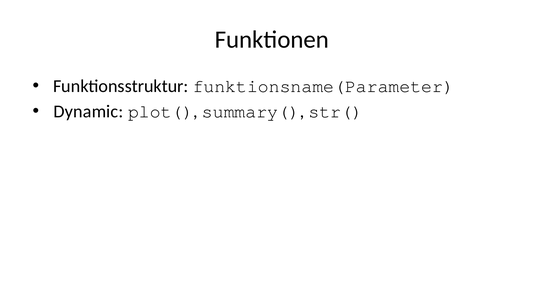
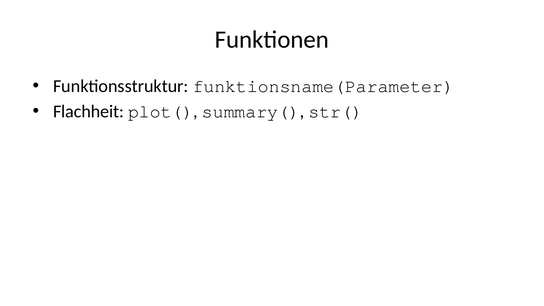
Dynamic: Dynamic -> Flachheit (89, 112)
